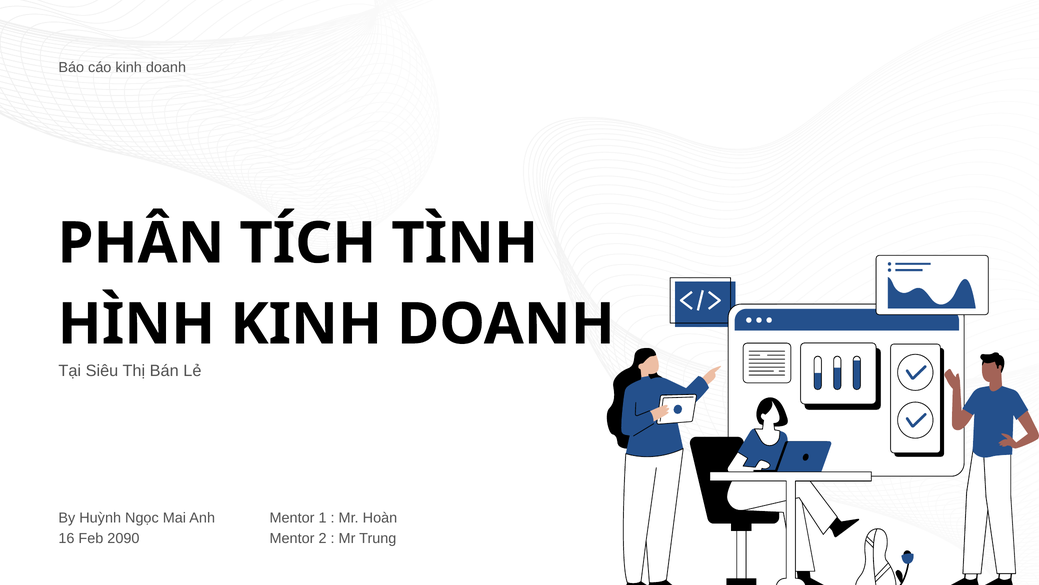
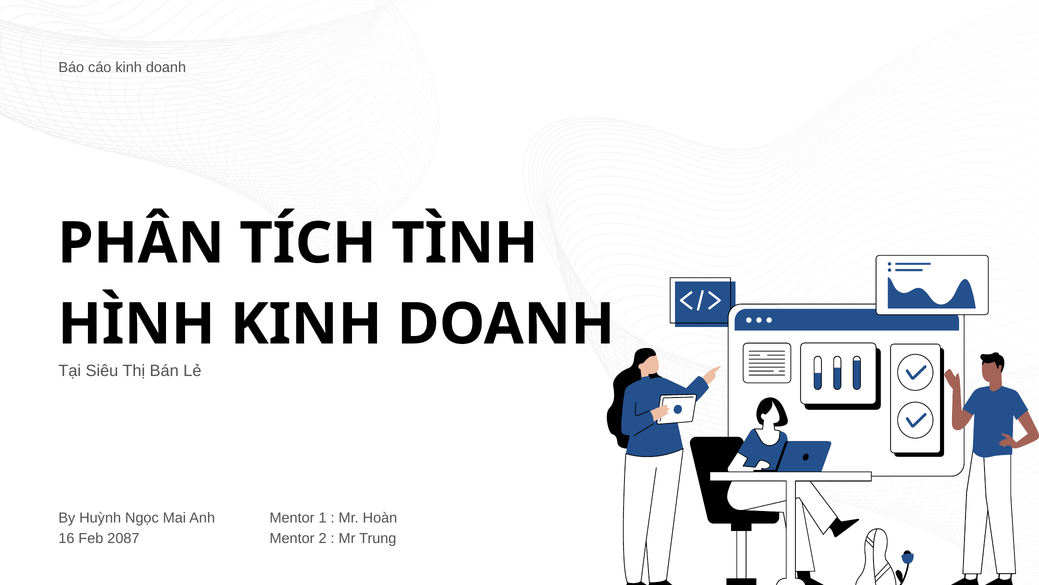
2090: 2090 -> 2087 (123, 538)
